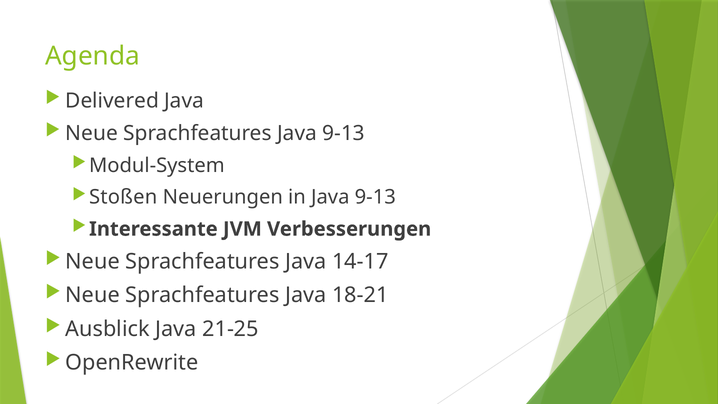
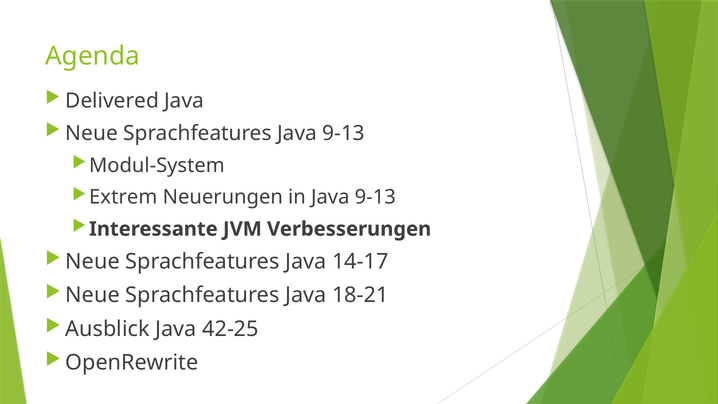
Stoßen: Stoßen -> Extrem (123, 197)
21-25: 21-25 -> 42-25 (230, 329)
